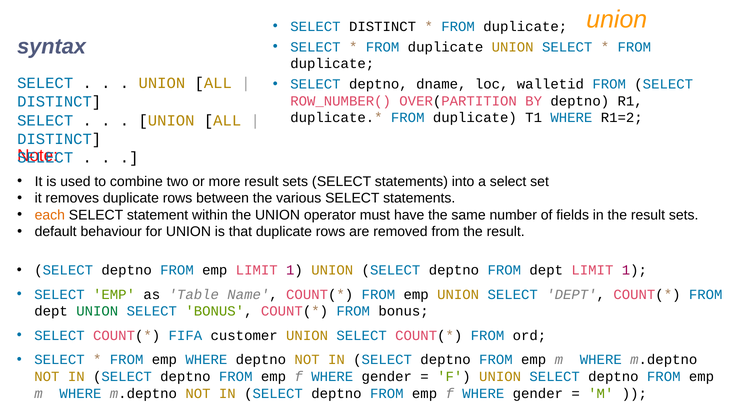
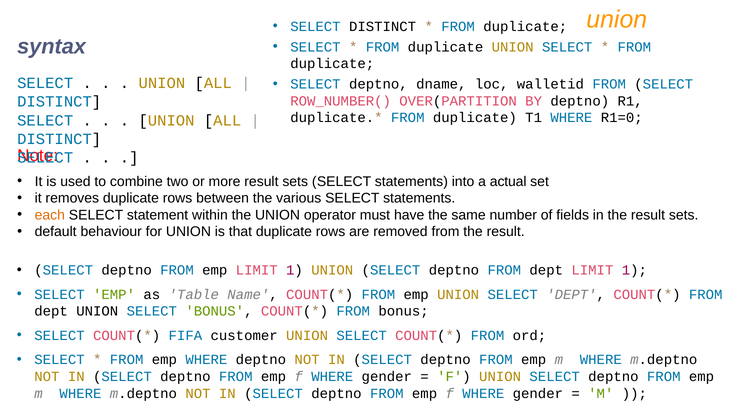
R1=2: R1=2 -> R1=0 (622, 118)
a select: select -> actual (508, 181)
UNION colour: green -> black (97, 311)
